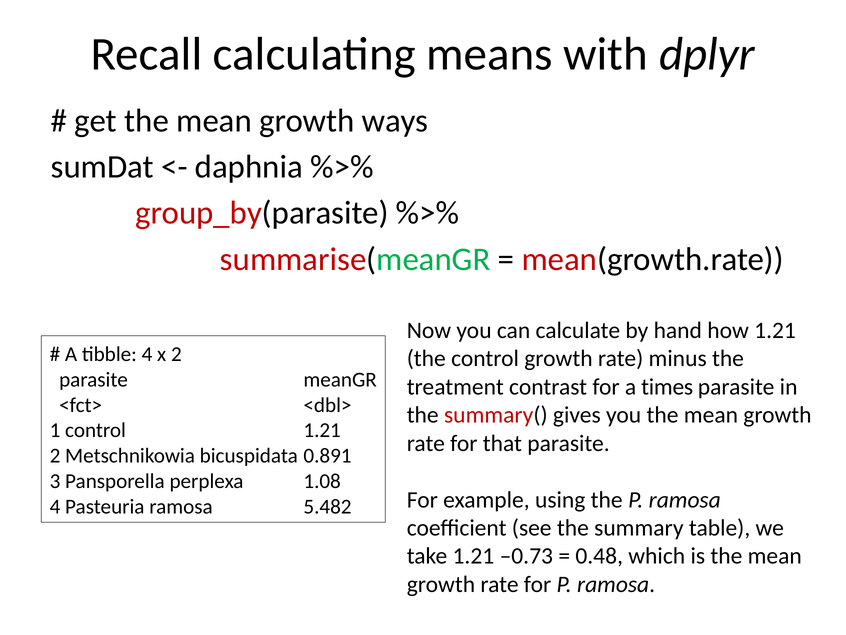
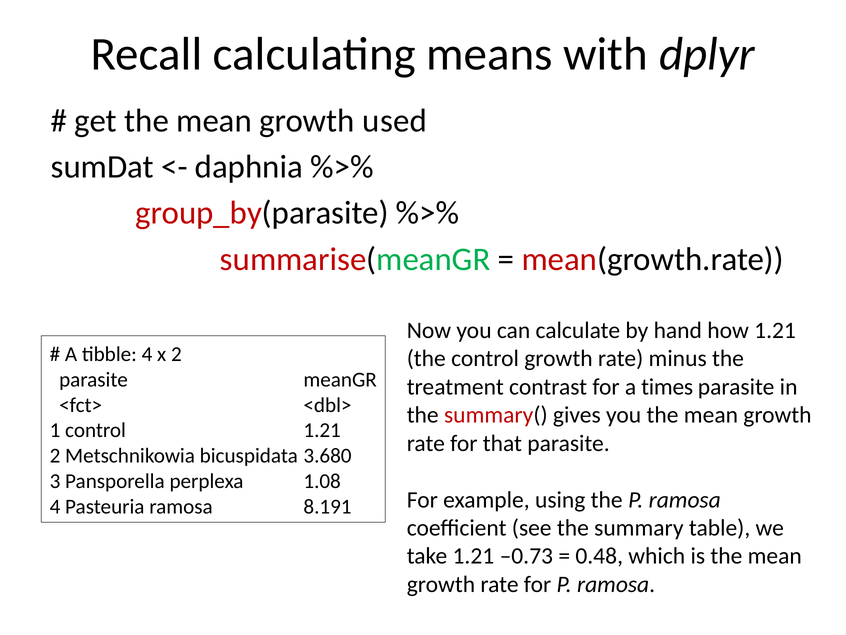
ways: ways -> used (395, 121)
0.891: 0.891 -> 3.680 (328, 455)
5.482: 5.482 -> 8.191 (328, 506)
